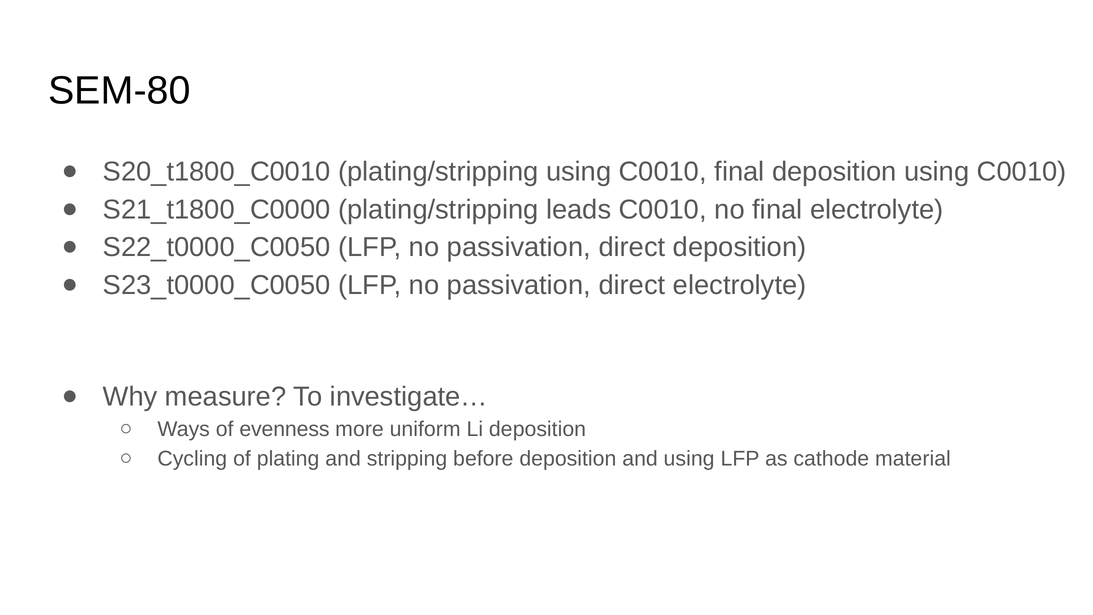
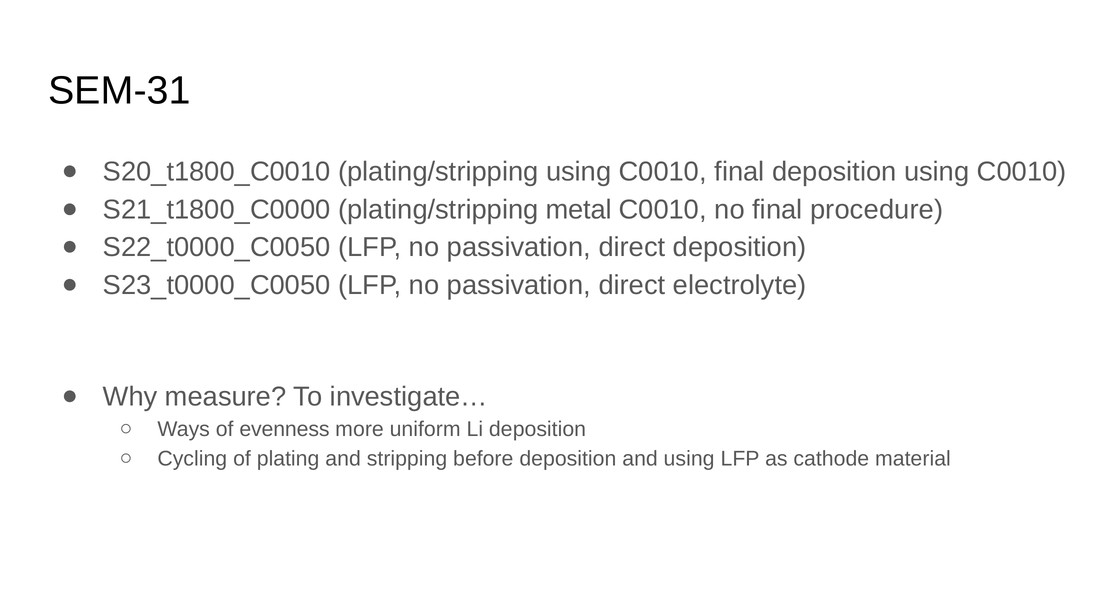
SEM-80: SEM-80 -> SEM-31 (119, 91)
leads: leads -> metal (579, 210)
final electrolyte: electrolyte -> procedure (877, 210)
